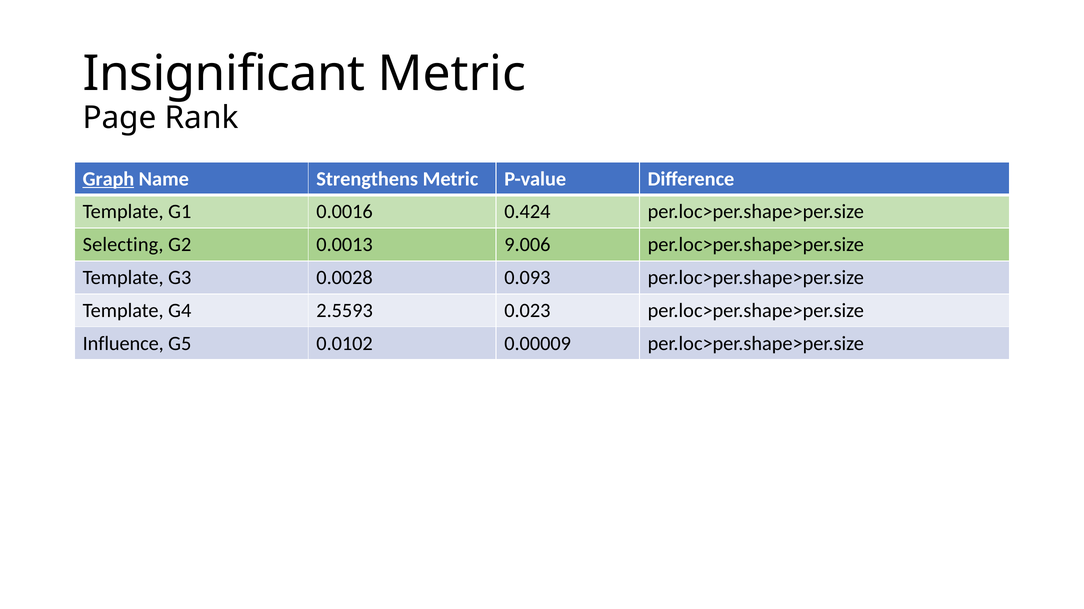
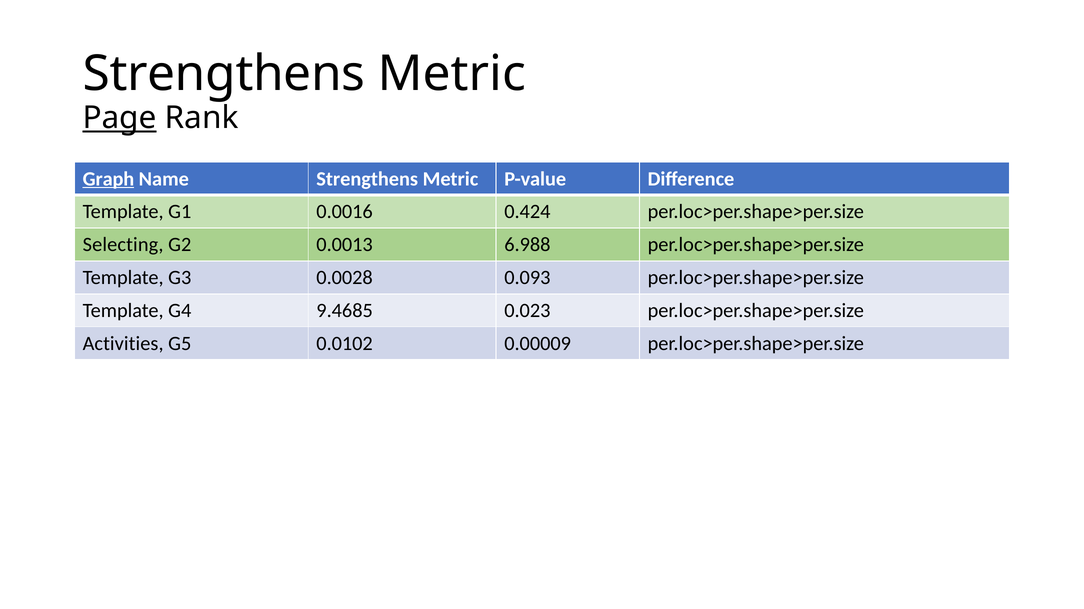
Insignificant: Insignificant -> Strengthens (224, 74)
Page underline: none -> present (120, 118)
9.006: 9.006 -> 6.988 (527, 245)
2.5593: 2.5593 -> 9.4685 (345, 311)
Influence: Influence -> Activities (123, 344)
